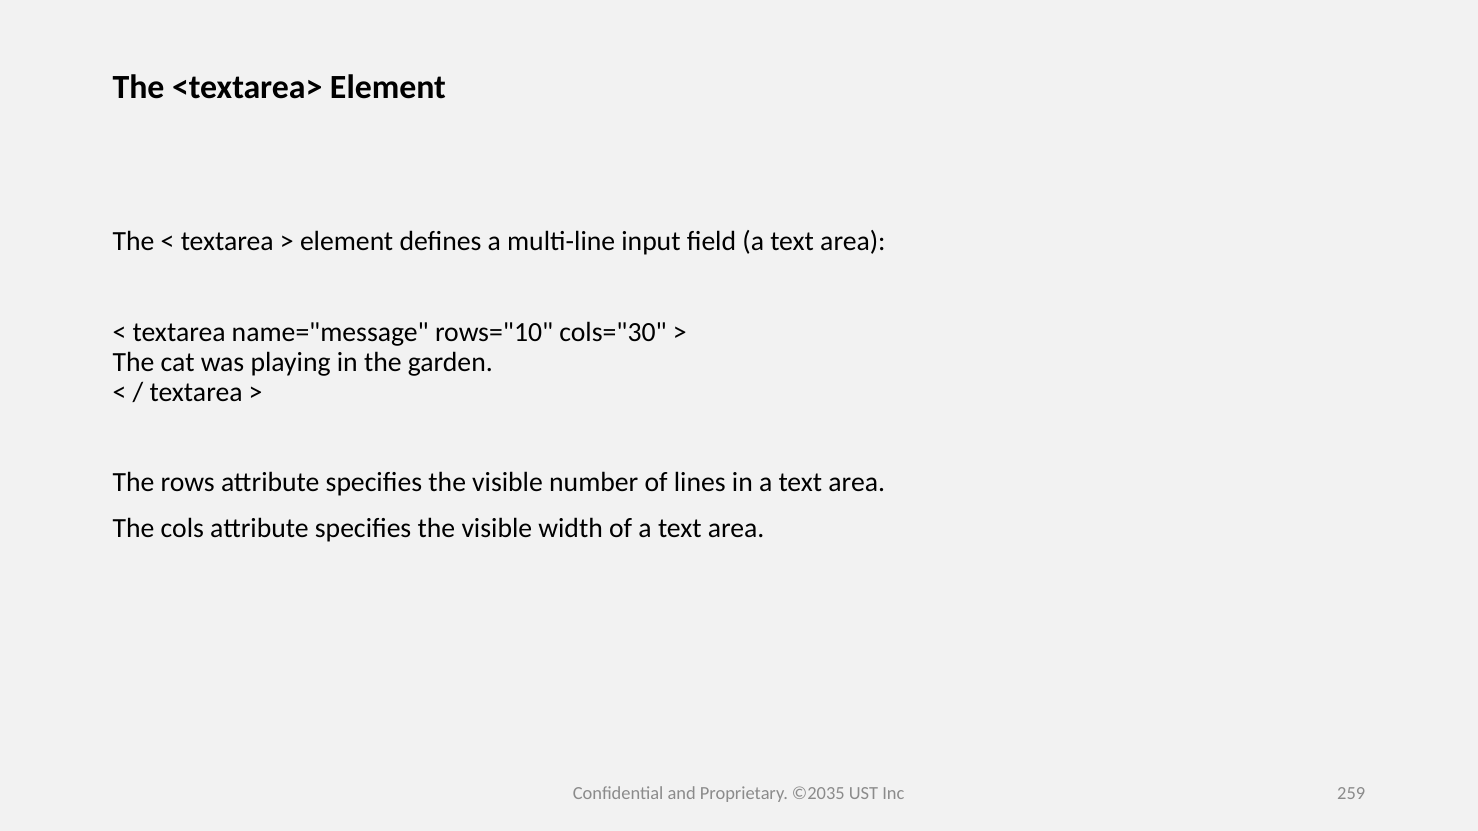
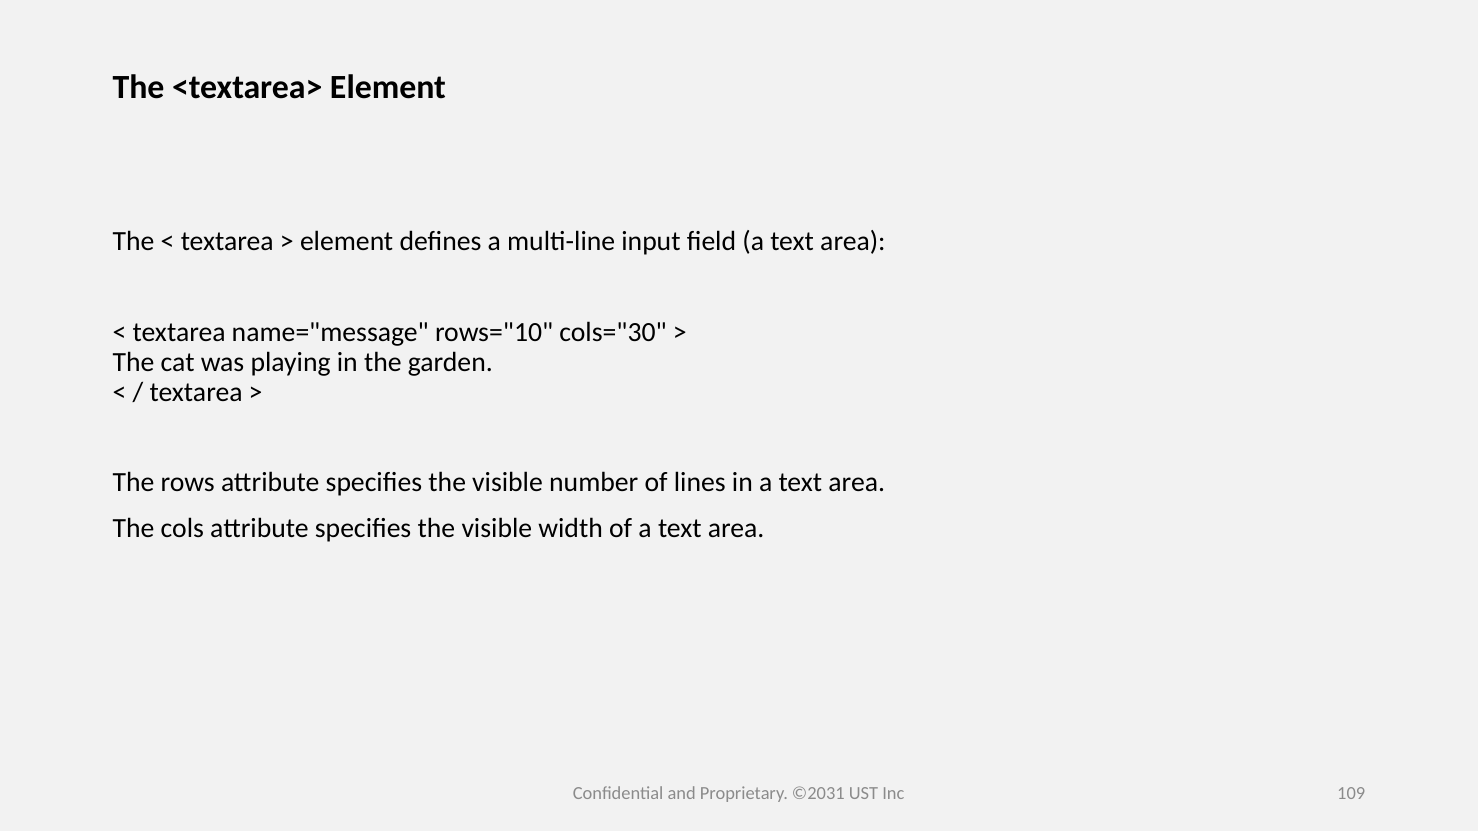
©2035: ©2035 -> ©2031 (818, 794)
259: 259 -> 109 (1351, 794)
